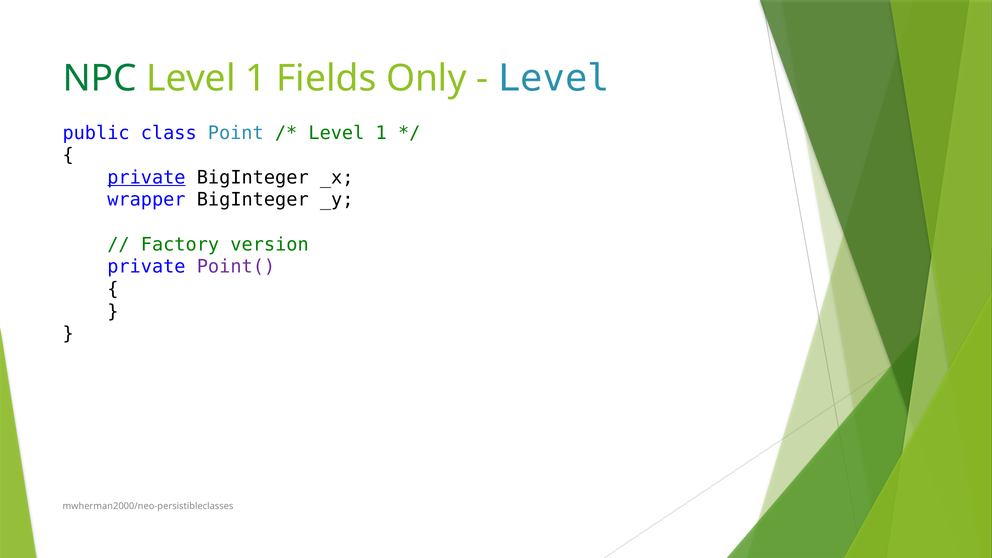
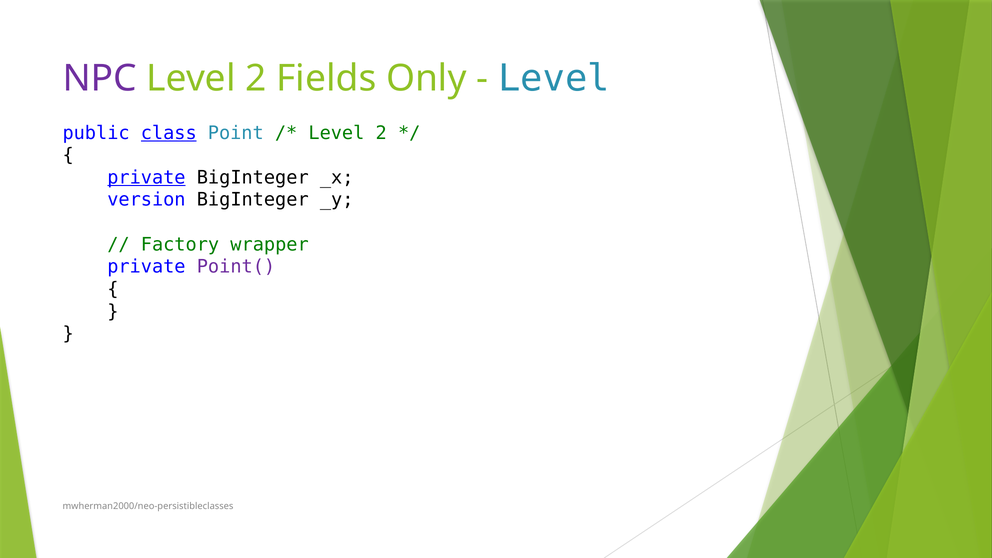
NPC colour: green -> purple (100, 78)
1: 1 -> 2 (256, 78)
class underline: none -> present (169, 133)
1: 1 -> 2 (381, 133)
wrapper: wrapper -> version (146, 200)
version: version -> wrapper (270, 244)
